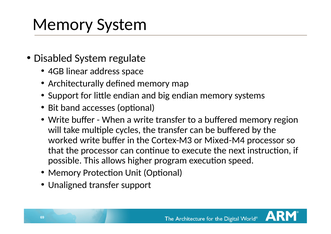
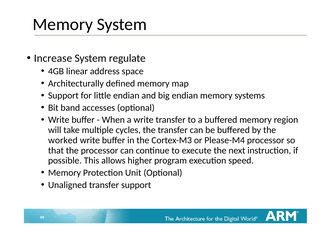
Disabled: Disabled -> Increase (53, 58)
Mixed-M4: Mixed-M4 -> Please-M4 (225, 140)
